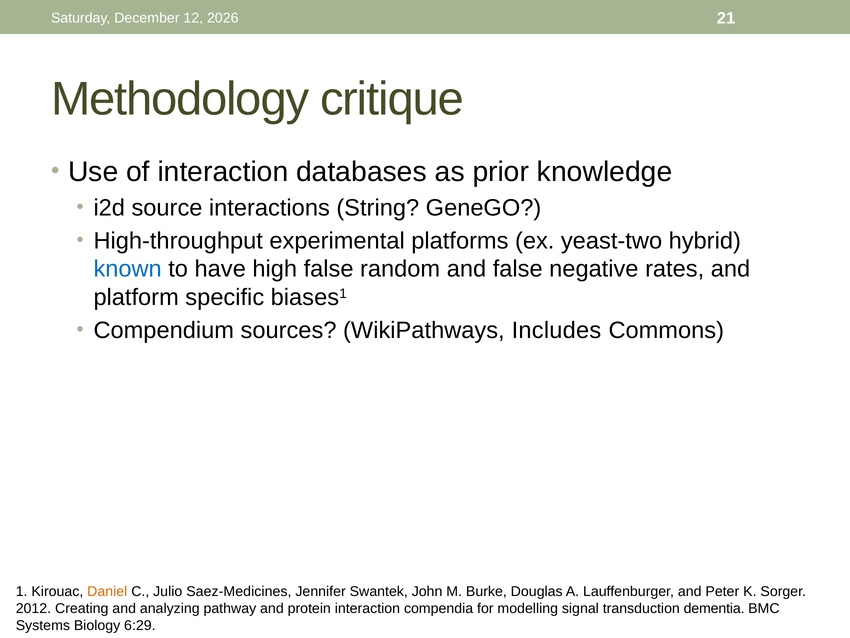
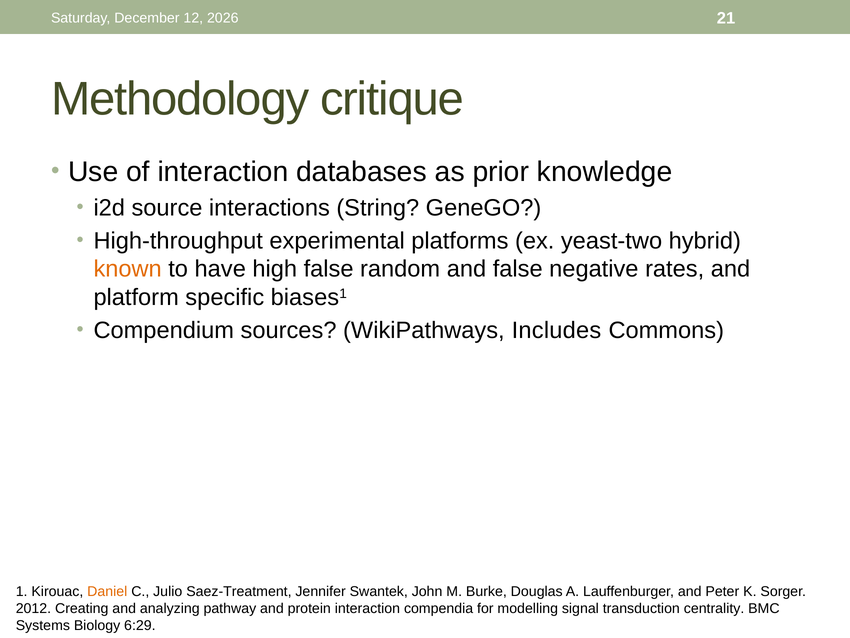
known colour: blue -> orange (128, 269)
Saez-Medicines: Saez-Medicines -> Saez-Treatment (239, 591)
dementia: dementia -> centrality (714, 608)
